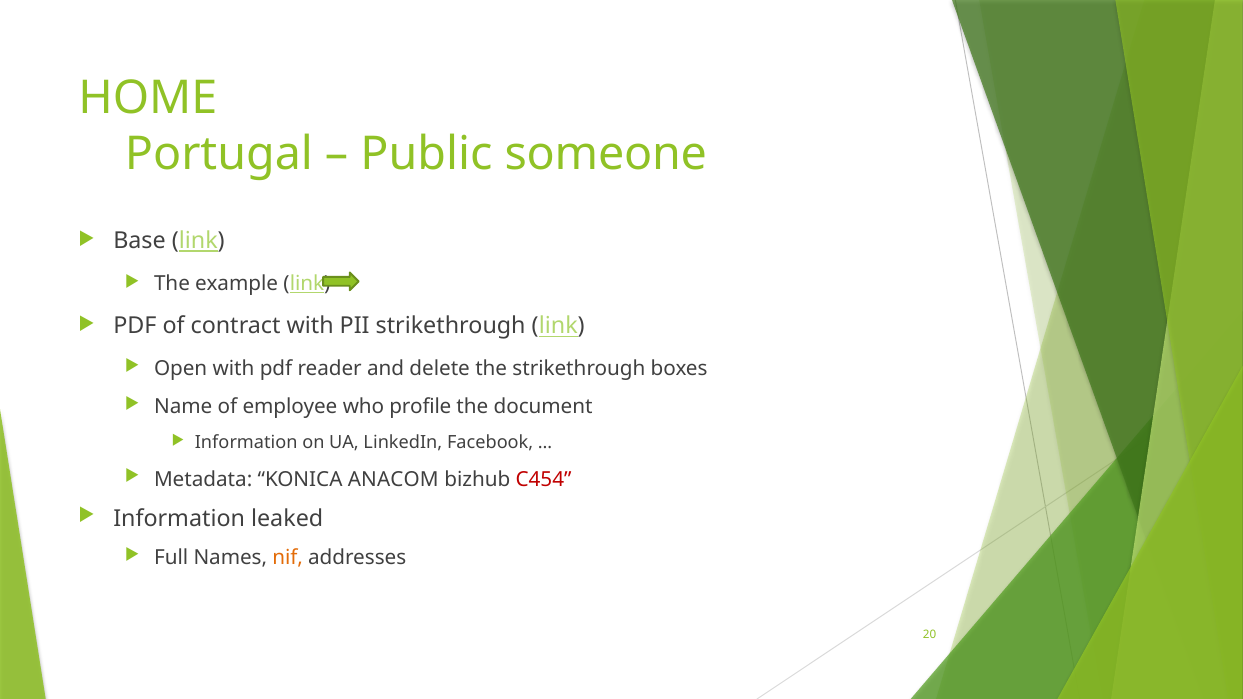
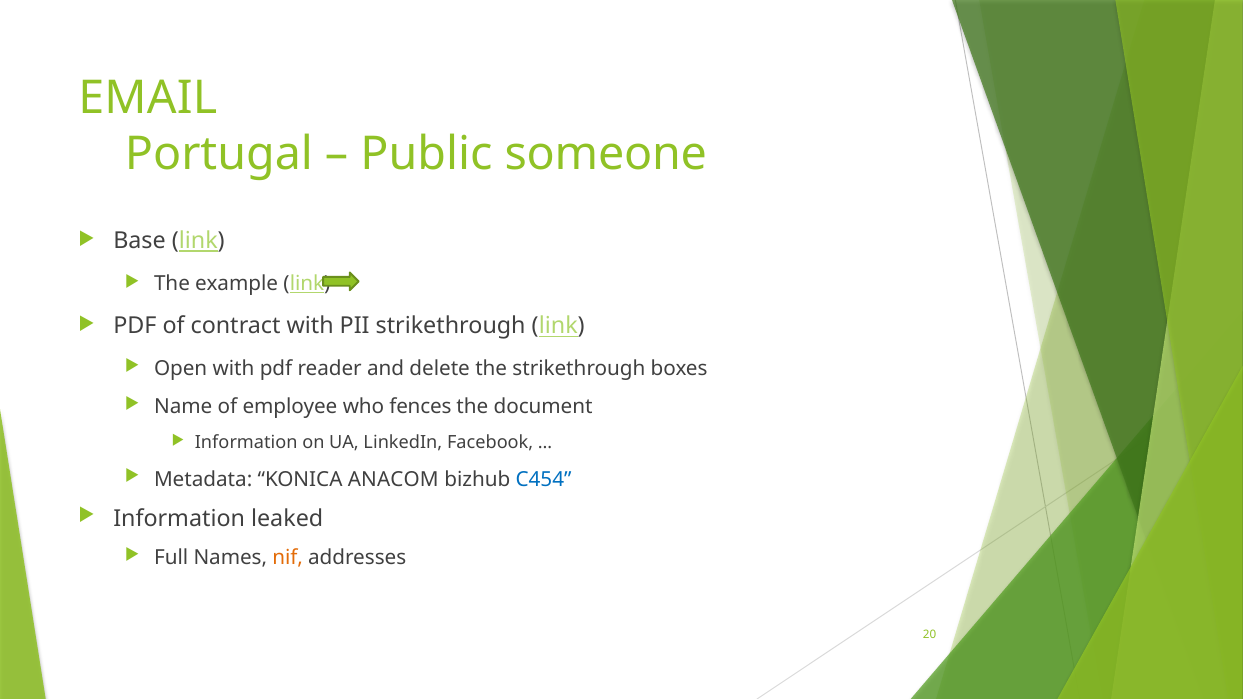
HOME: HOME -> EMAIL (148, 98)
profile: profile -> fences (420, 407)
C454 colour: red -> blue (544, 479)
